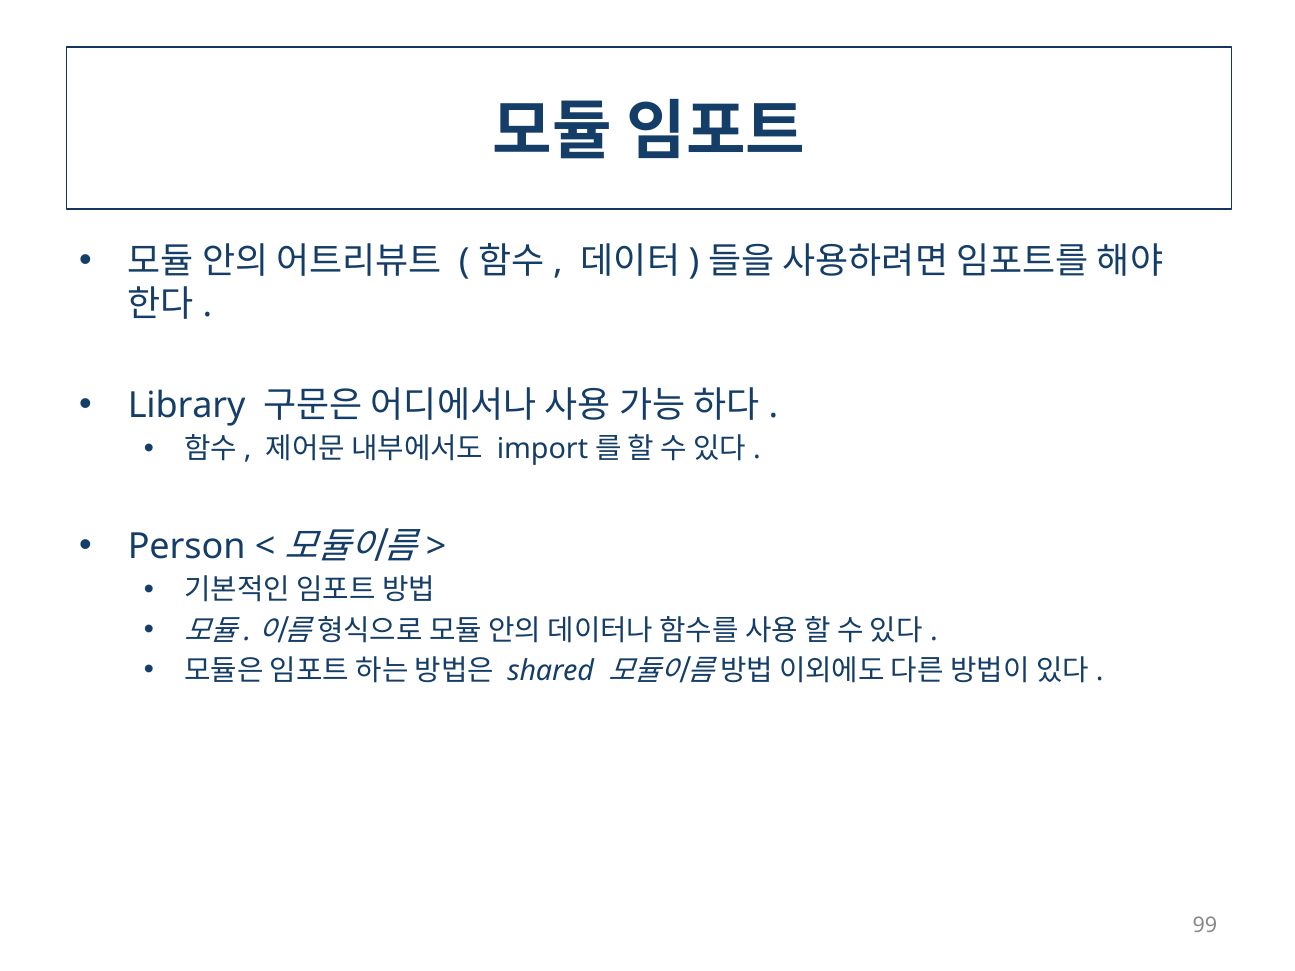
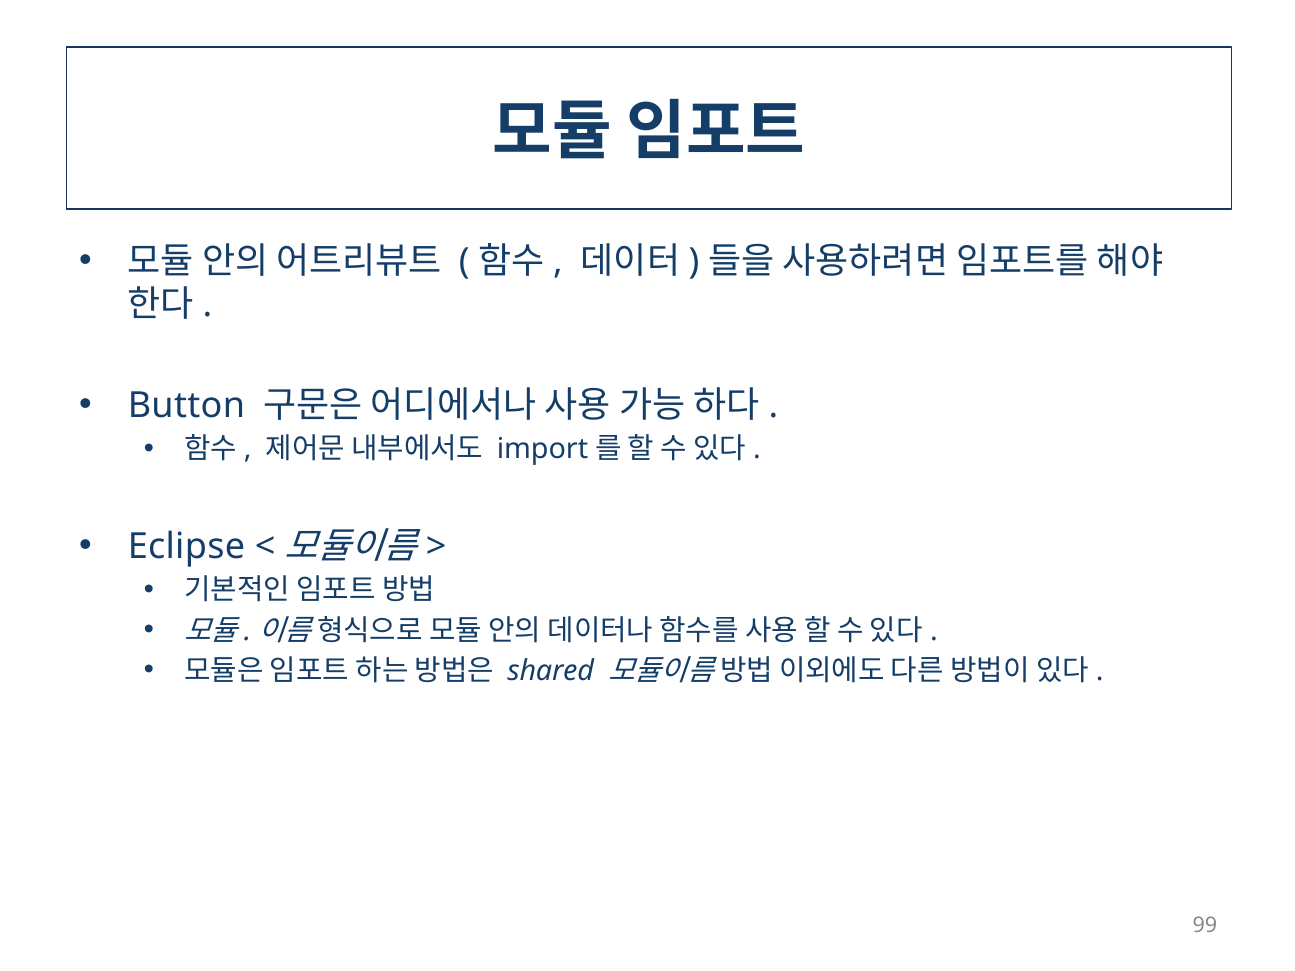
Library: Library -> Button (186, 405)
Person: Person -> Eclipse (186, 546)
